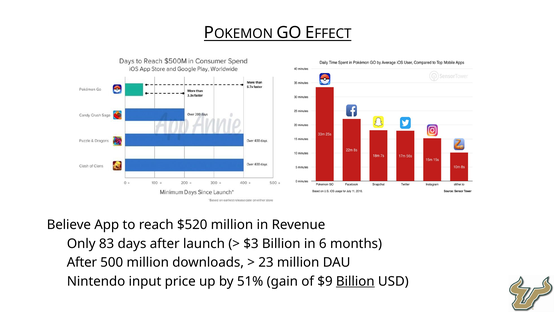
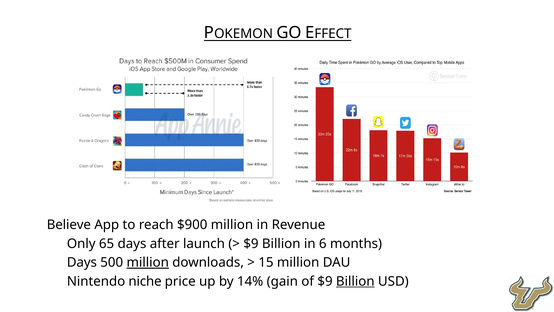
$520: $520 -> $900 (192, 225)
83: 83 -> 65 (107, 243)
$3: $3 -> $9 (251, 243)
After: After -> Days (82, 262)
million underline: none -> present (148, 262)
23: 23 -> 15 (266, 262)
input: input -> niche (145, 281)
51%: 51% -> 14% (250, 281)
